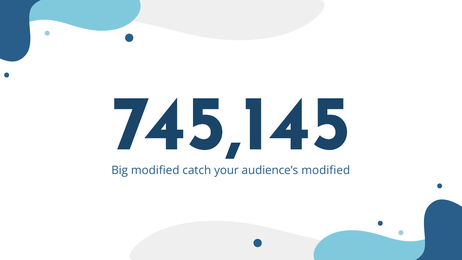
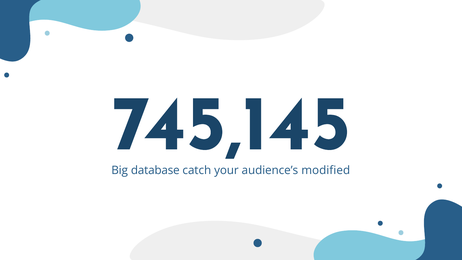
Big modified: modified -> database (155, 170)
